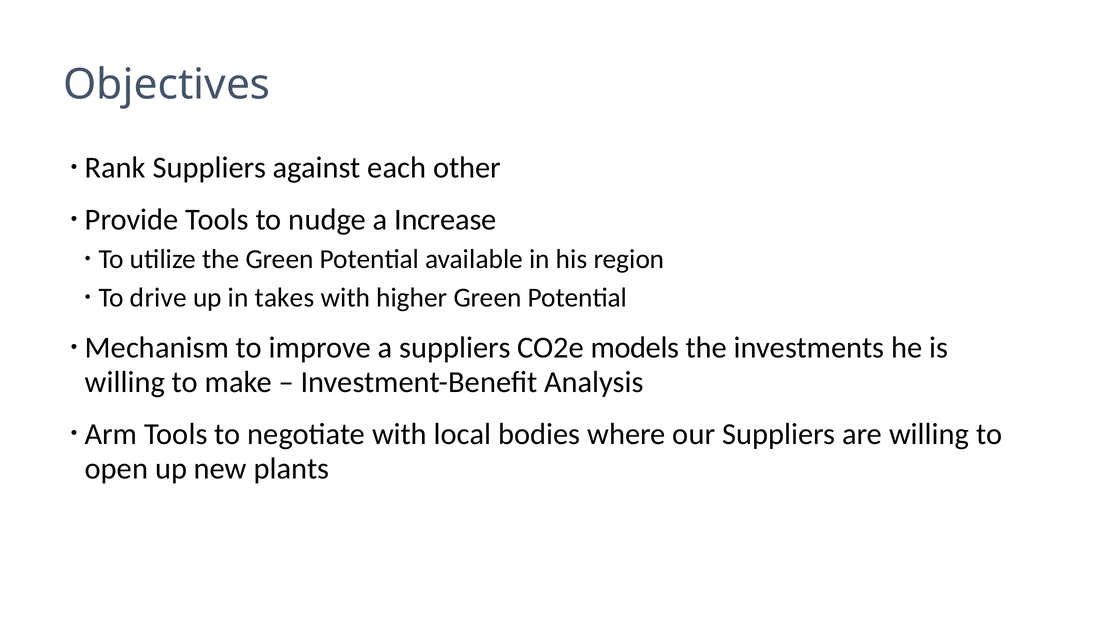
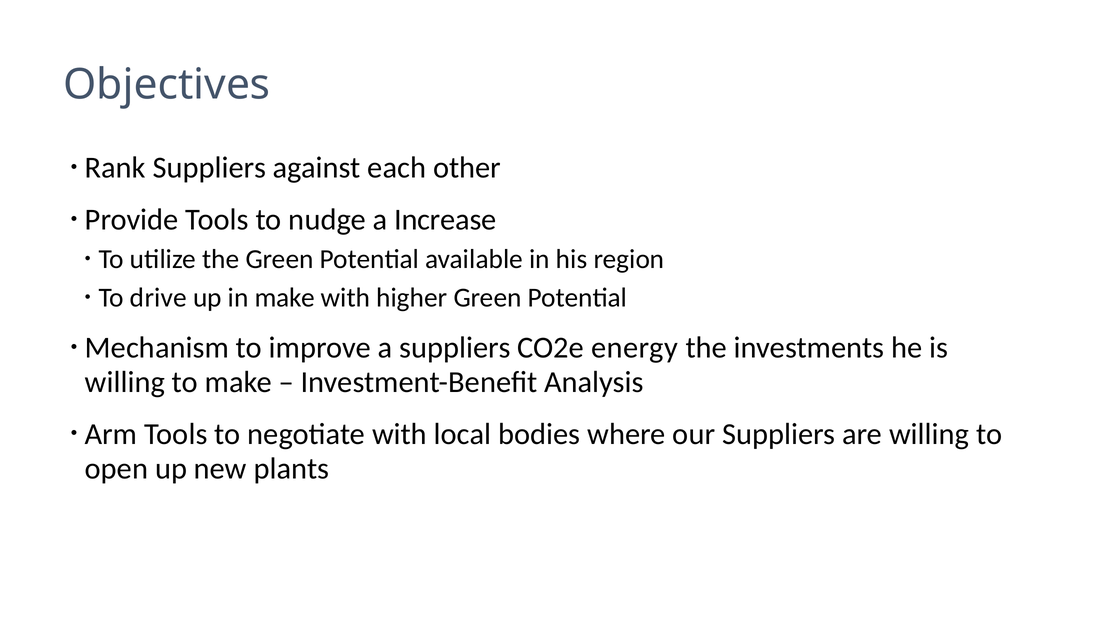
in takes: takes -> make (285, 297)
models: models -> energy (635, 347)
